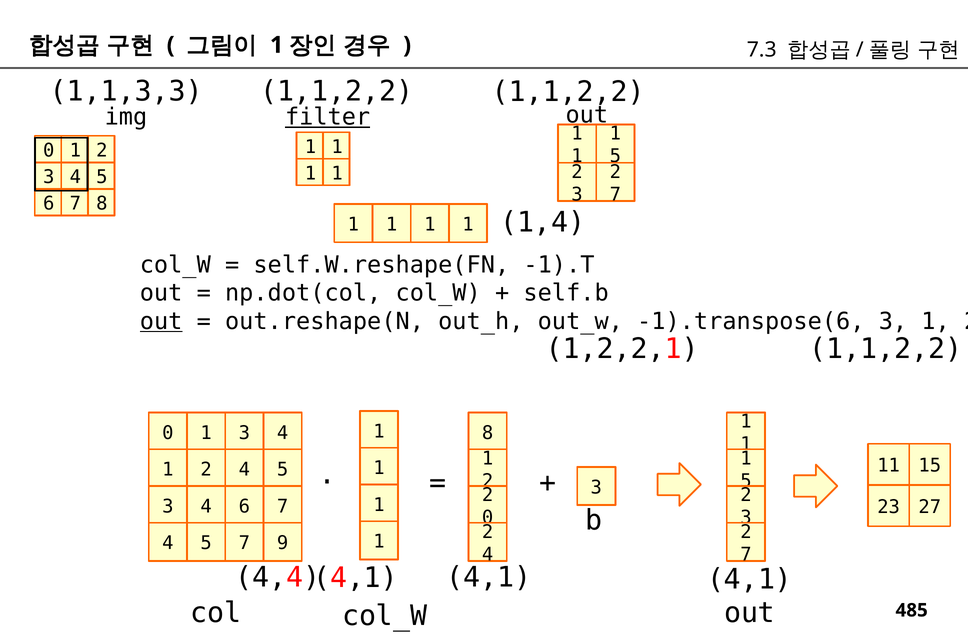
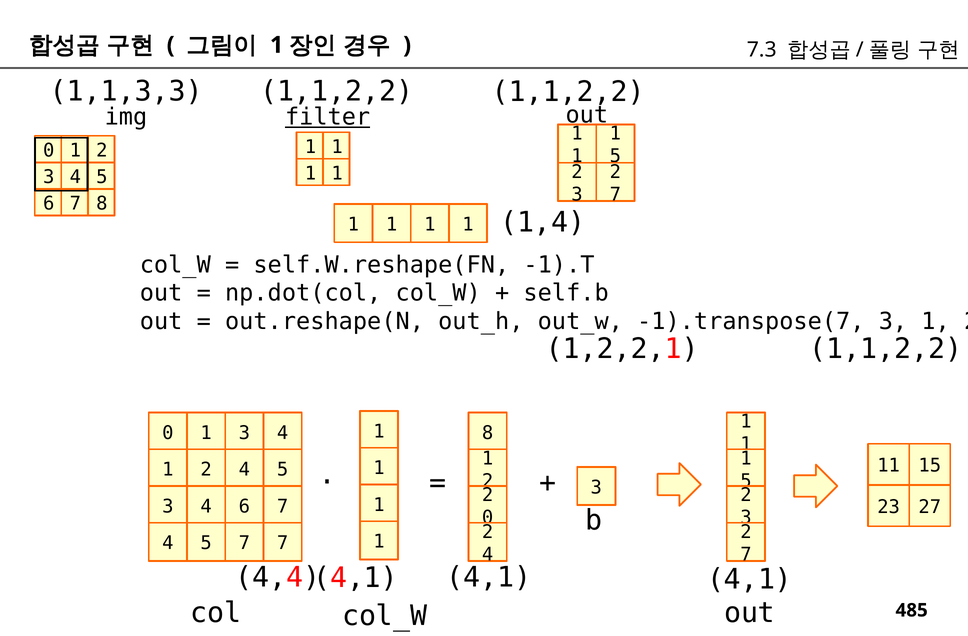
out underline: present -> none (161, 321)
-1).transpose(6: -1).transpose(6 -> -1).transpose(7 (751, 321)
7 9: 9 -> 7 (283, 543)
